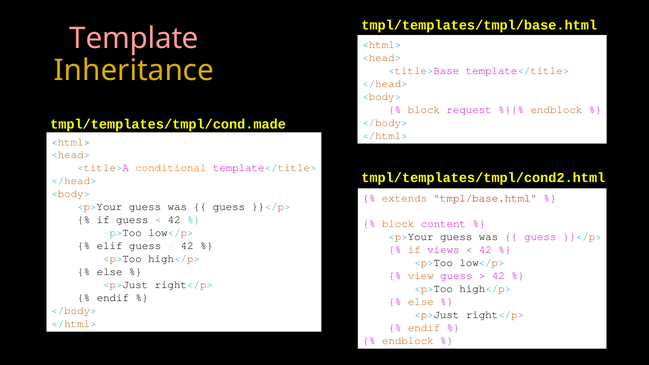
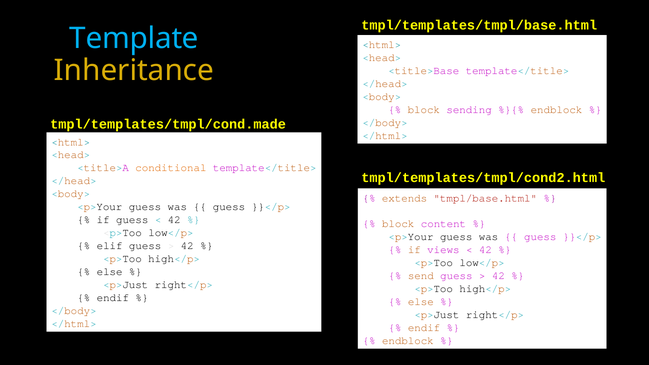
Template colour: pink -> light blue (134, 38)
request: request -> sending (469, 110)
view: view -> send (421, 276)
